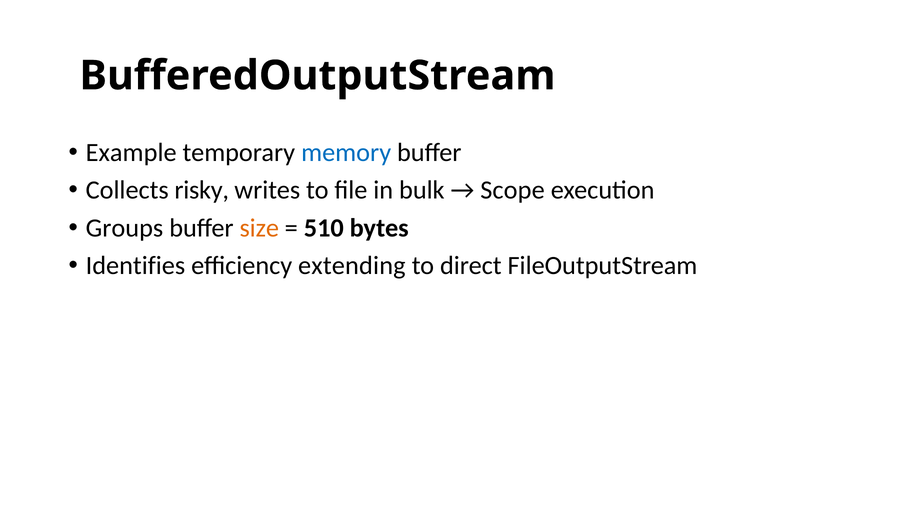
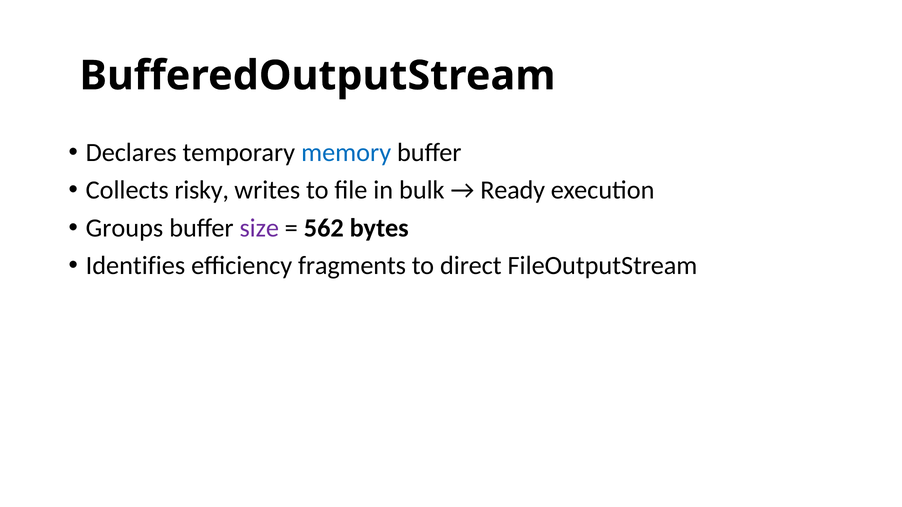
Example: Example -> Declares (131, 153)
Scope: Scope -> Ready (513, 190)
size colour: orange -> purple (259, 228)
510: 510 -> 562 (324, 228)
extending: extending -> fragments (352, 266)
